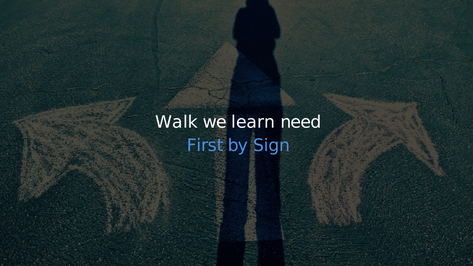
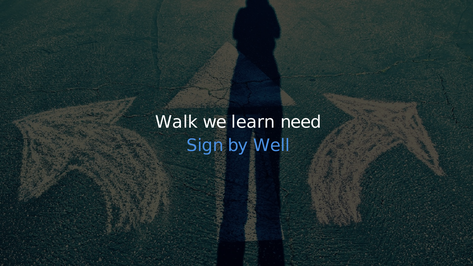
First: First -> Sign (205, 146)
Sign: Sign -> Well (272, 146)
